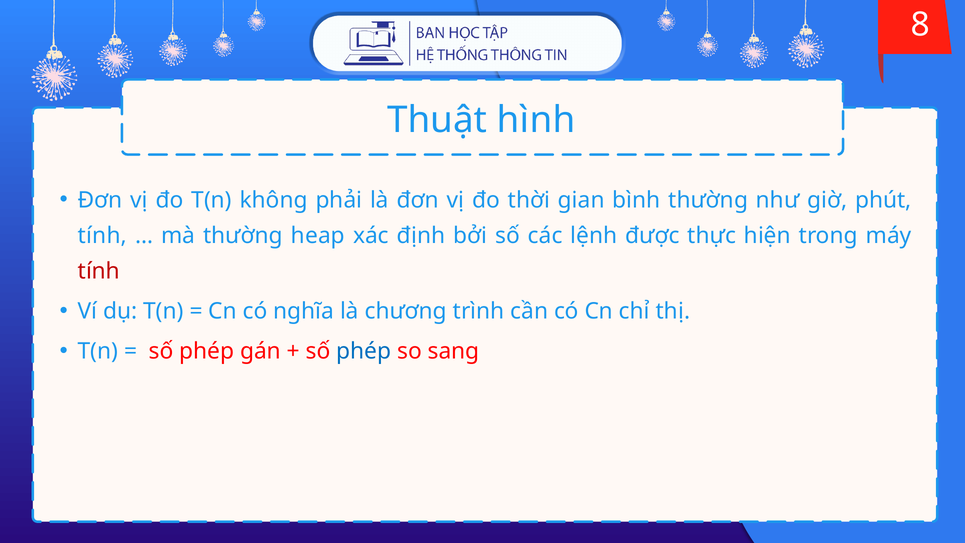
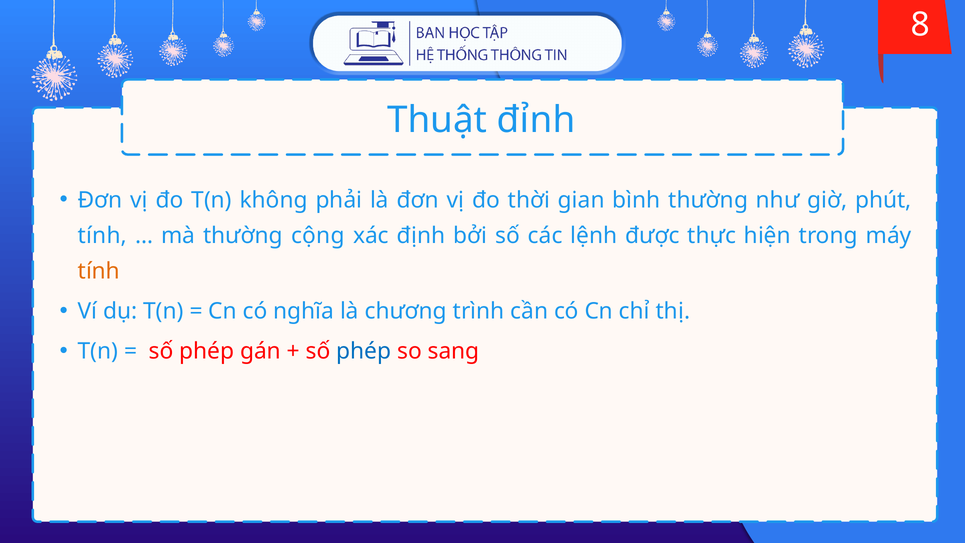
hình: hình -> đỉnh (536, 120)
heap: heap -> cộng (318, 236)
tính colour: red -> orange (99, 271)
